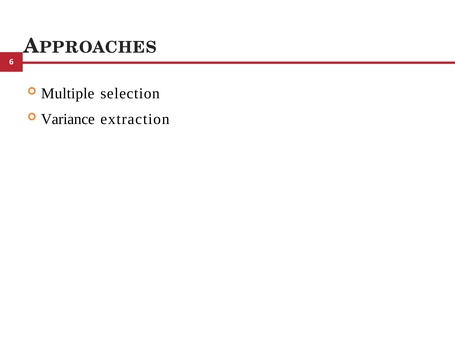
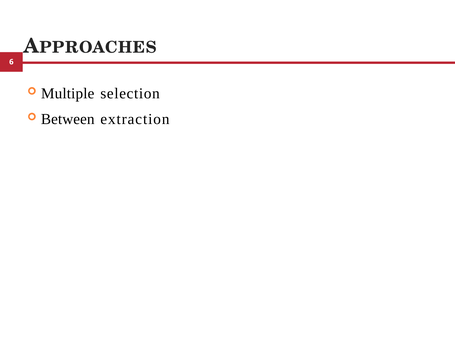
Variance: Variance -> Between (68, 119)
